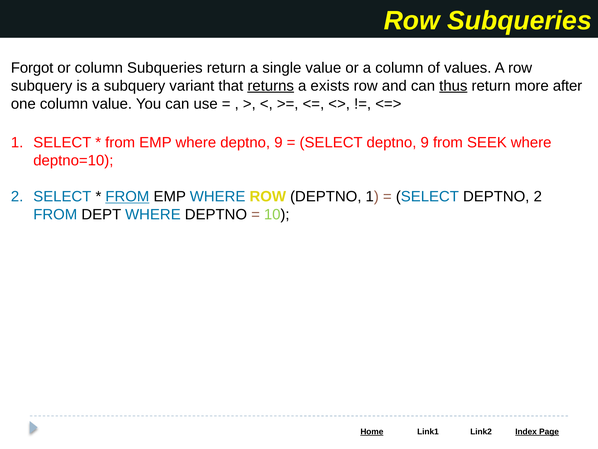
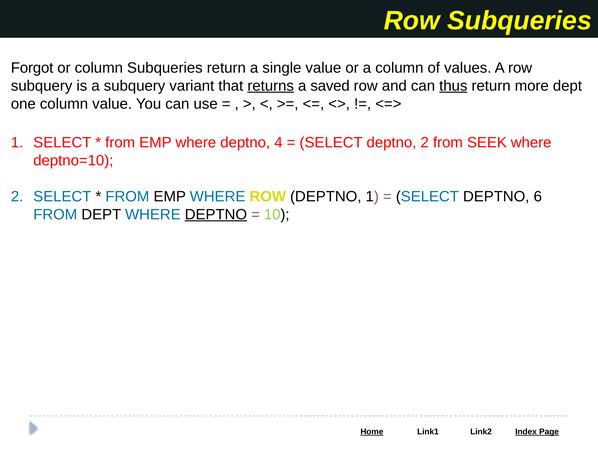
exists: exists -> saved (330, 86)
more after: after -> dept (567, 86)
where deptno 9: 9 -> 4 (278, 142)
SELECT deptno 9: 9 -> 2 (425, 142)
FROM underline: present -> none (127, 196)
DEPTNO 2: 2 -> 6 (538, 196)
DEPTNO underline: none -> present (216, 214)
